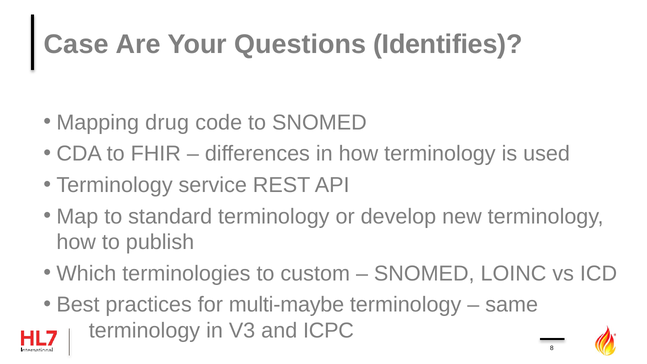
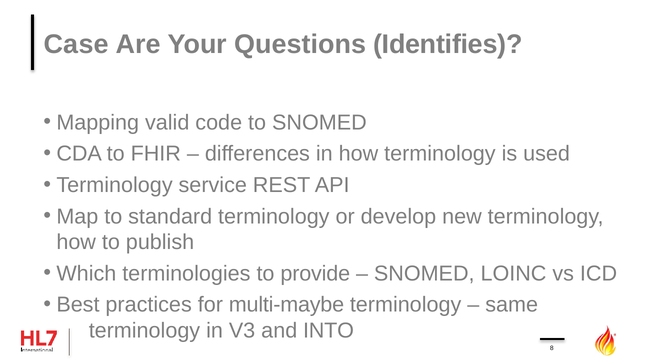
drug: drug -> valid (167, 123)
custom: custom -> provide (315, 274)
ICPC: ICPC -> INTO (329, 331)
